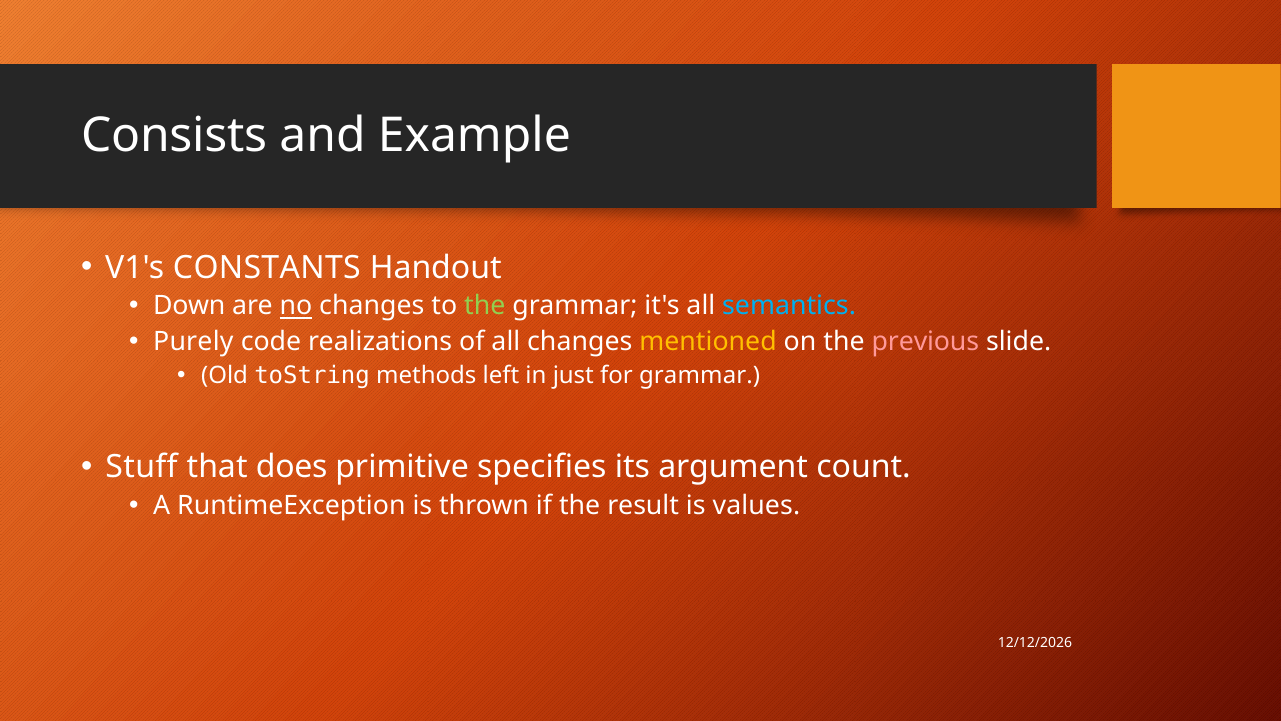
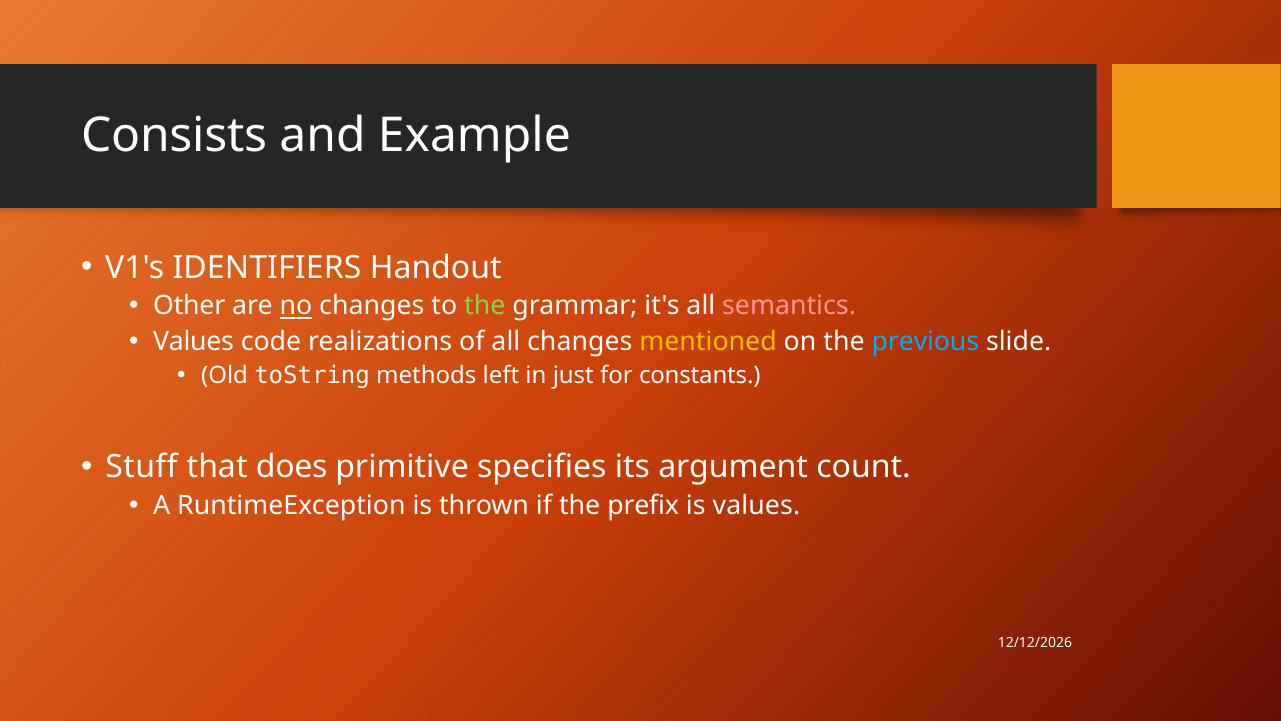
CONSTANTS: CONSTANTS -> IDENTIFIERS (267, 267)
Down: Down -> Other (189, 306)
semantics colour: light blue -> pink (789, 306)
Purely: Purely -> Values (194, 341)
previous colour: pink -> light blue (925, 341)
for grammar: grammar -> constants (700, 375)
result: result -> prefix (643, 505)
